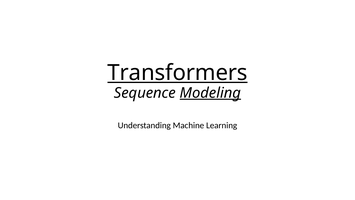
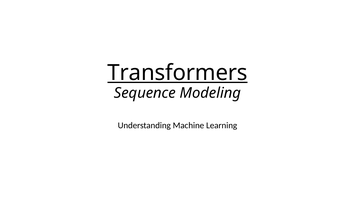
Modeling underline: present -> none (210, 93)
